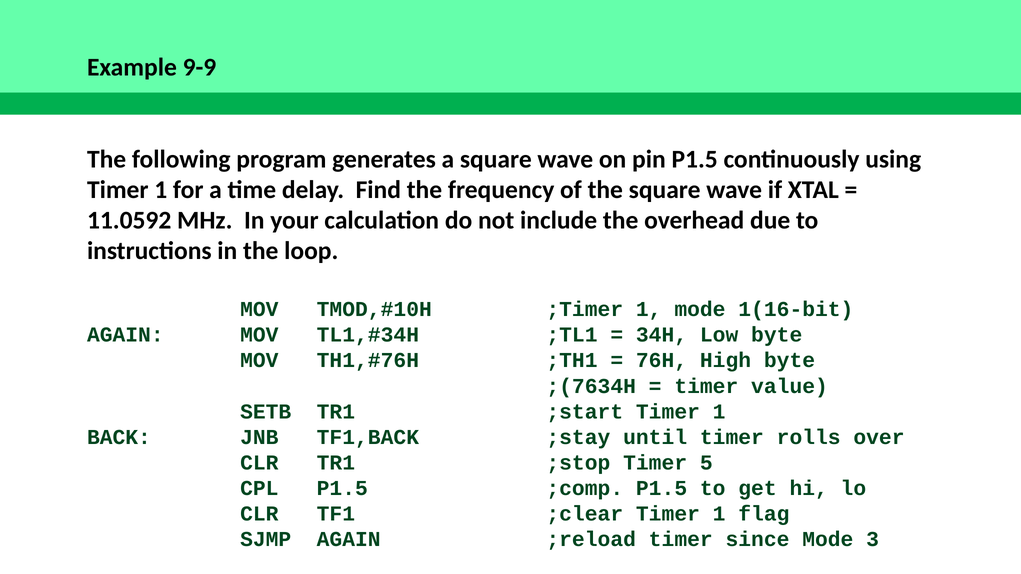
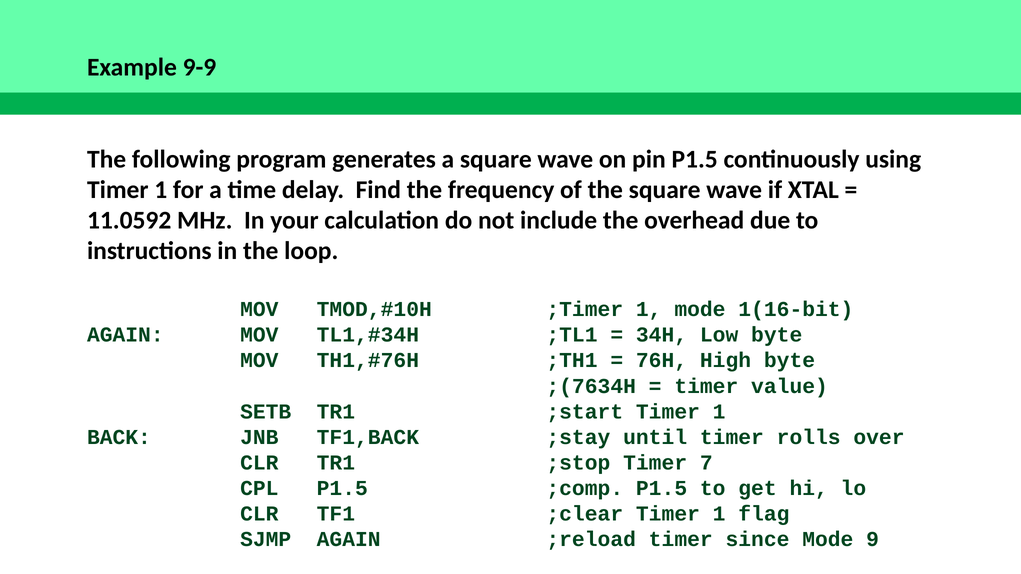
5: 5 -> 7 (706, 463)
3: 3 -> 9 (873, 539)
